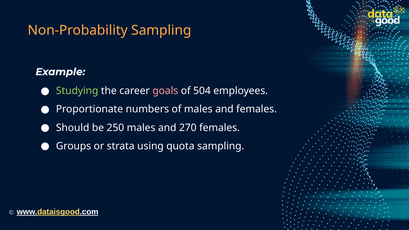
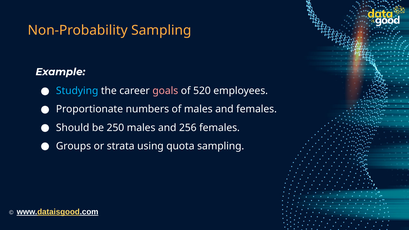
Studying colour: light green -> light blue (77, 91)
504: 504 -> 520 (202, 91)
270: 270 -> 256 (188, 128)
